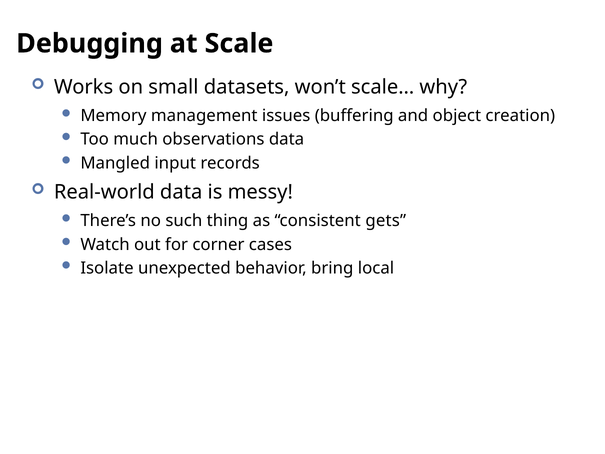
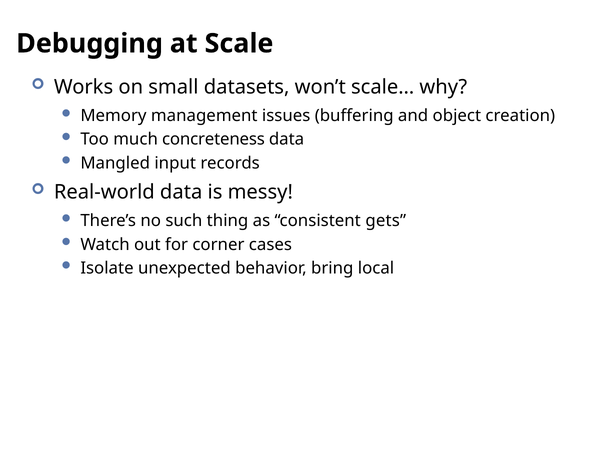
observations: observations -> concreteness (213, 139)
